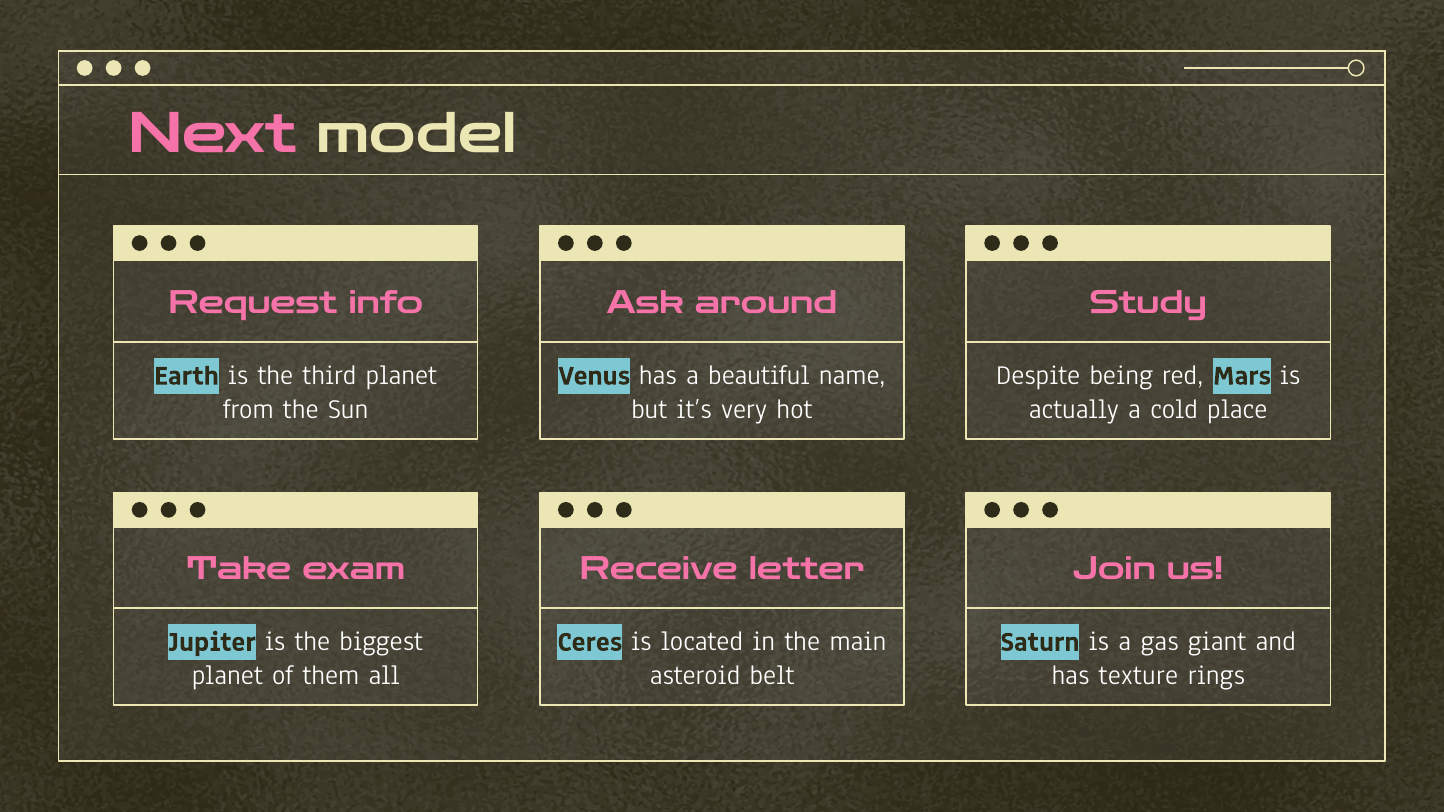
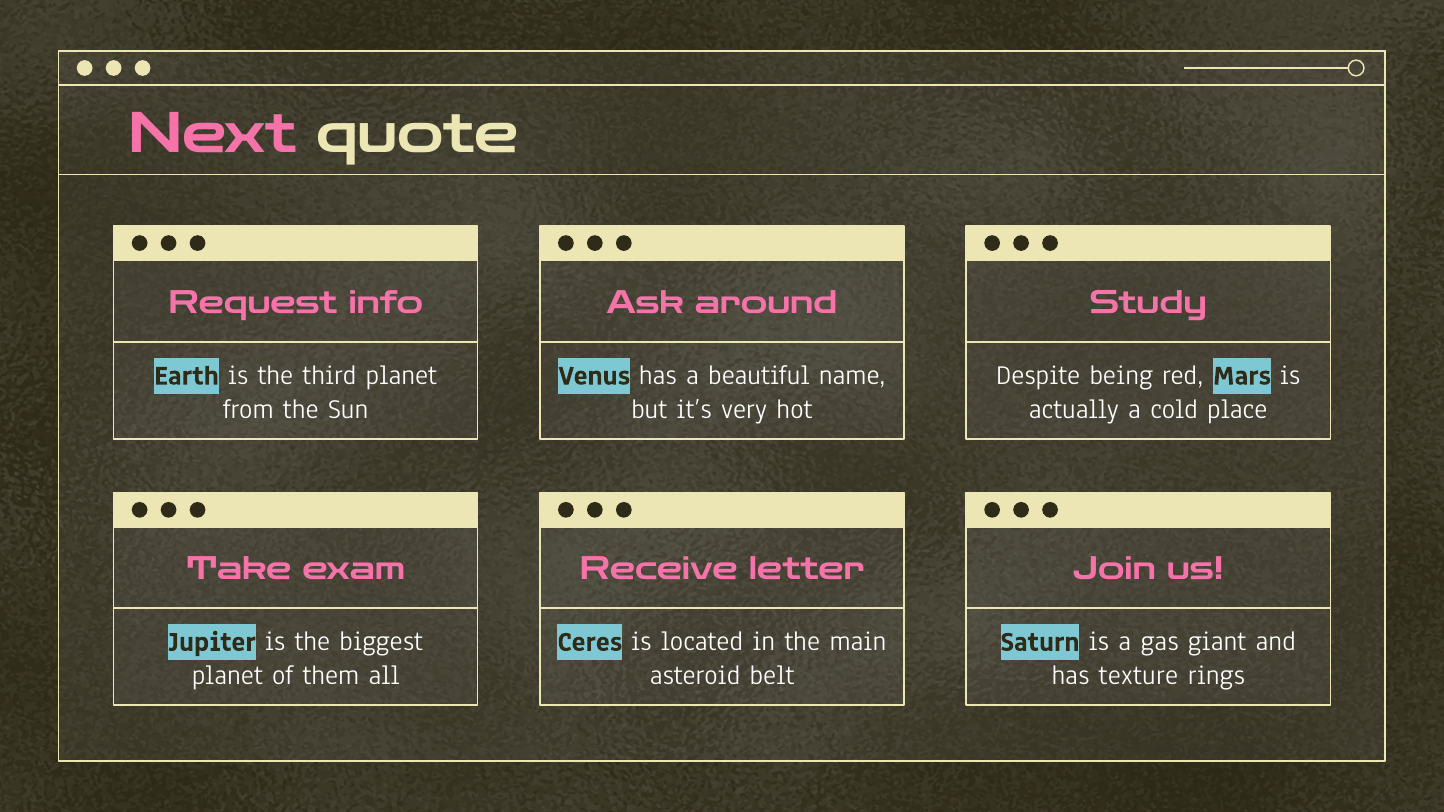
model: model -> quote (417, 134)
